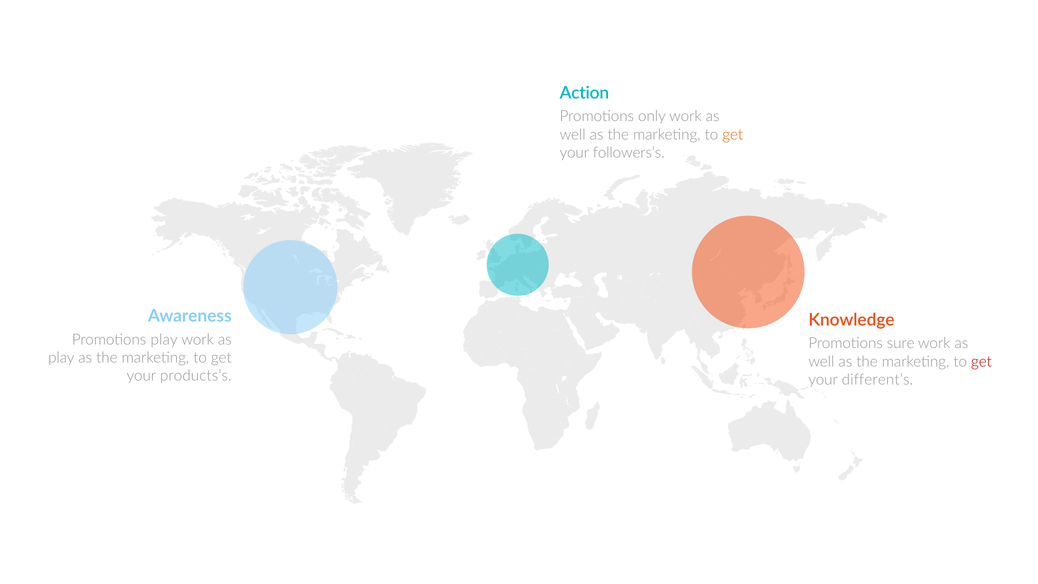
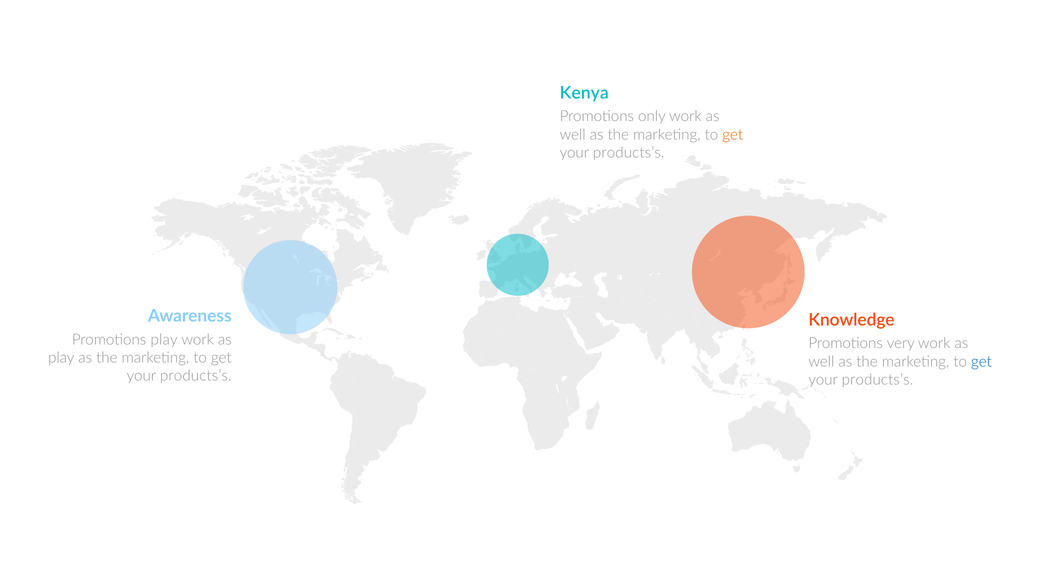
Action: Action -> Kenya (584, 93)
followers’s: followers’s -> products’s (629, 153)
sure: sure -> very (901, 343)
get colour: red -> blue (981, 362)
different’s: different’s -> products’s (877, 380)
